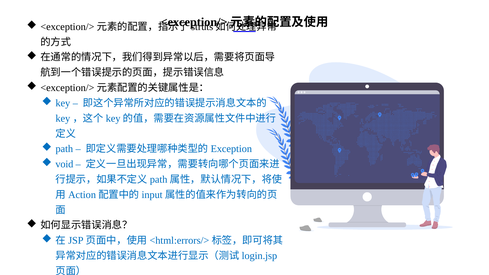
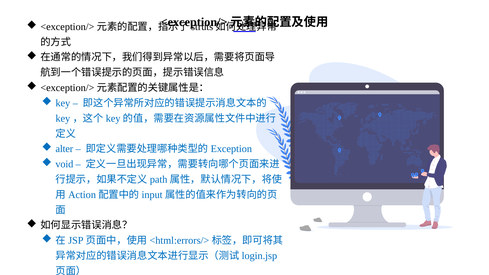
path: path -> alter (64, 149)
